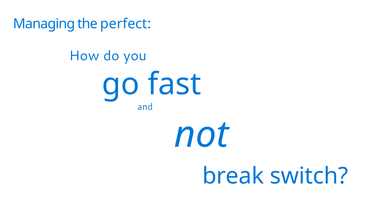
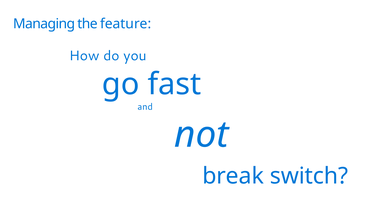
perfect: perfect -> feature (126, 24)
